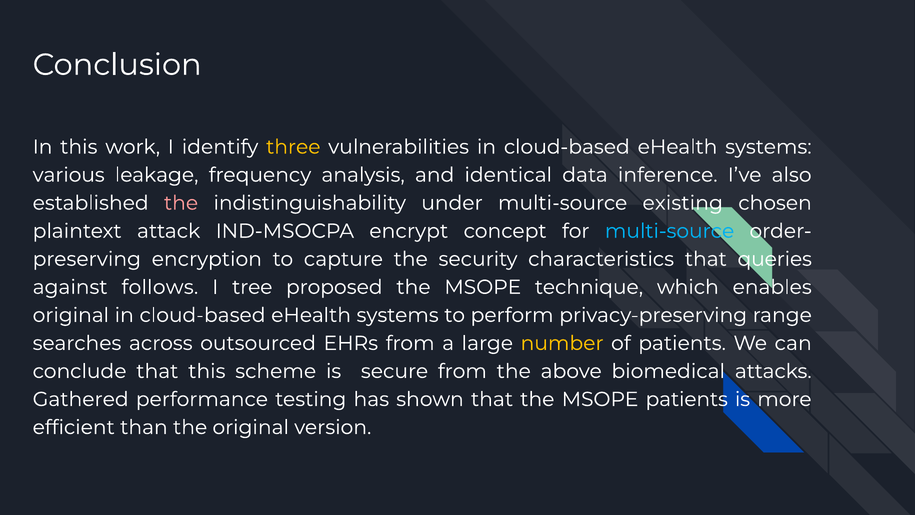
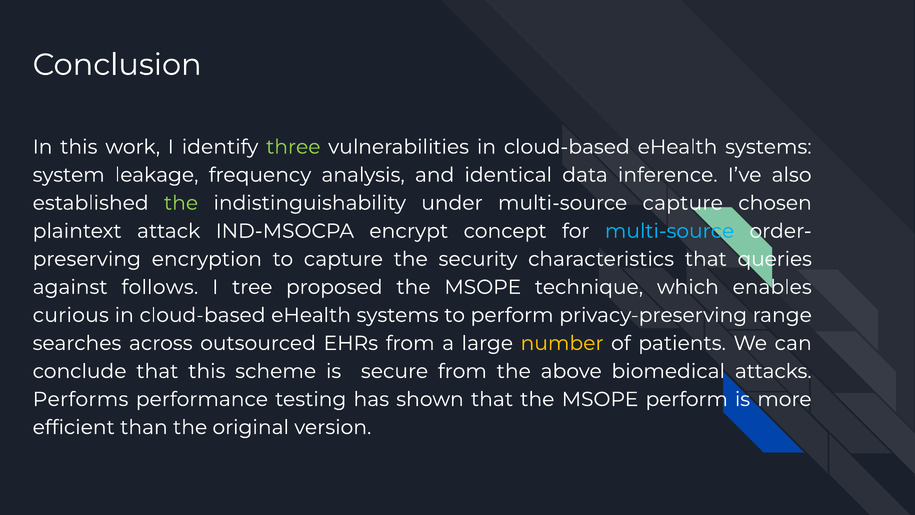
three colour: yellow -> light green (293, 147)
various: various -> system (69, 175)
the colour: pink -> light green (181, 203)
multi-source existing: existing -> capture (683, 203)
original: original -> curious (71, 315)
Gathered: Gathered -> Performs (81, 399)
MSOPE patients: patients -> perform (687, 399)
